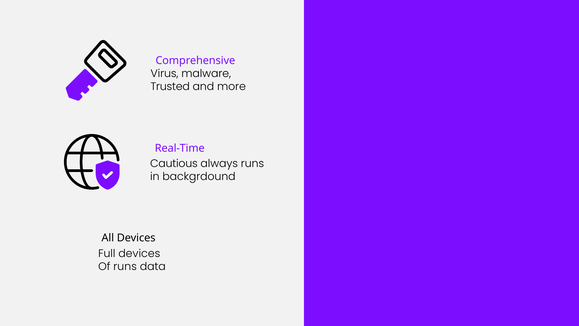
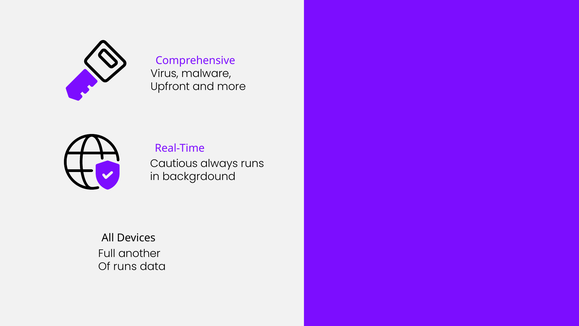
Trusted: Trusted -> Upfront (170, 86)
Full devices: devices -> another (139, 253)
